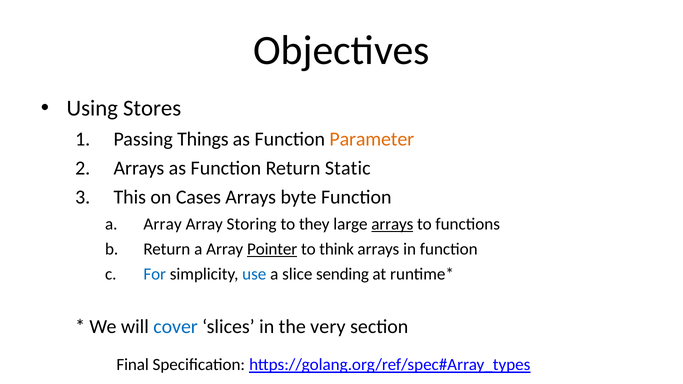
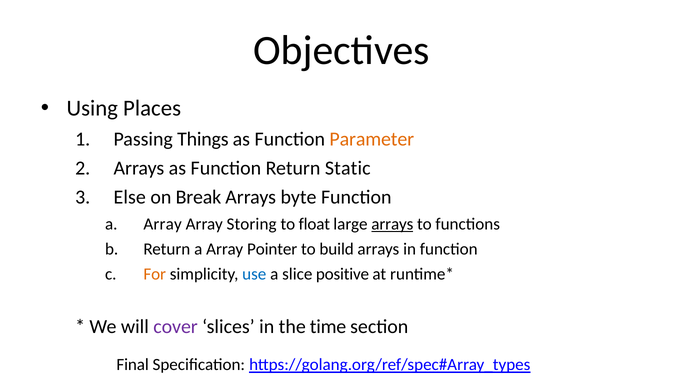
Stores: Stores -> Places (152, 108)
This: This -> Else (130, 198)
Cases: Cases -> Break (198, 198)
they: they -> float (314, 224)
Pointer underline: present -> none (272, 249)
think: think -> build (337, 249)
For colour: blue -> orange (155, 274)
sending: sending -> positive (343, 274)
cover colour: blue -> purple (176, 327)
very: very -> time (328, 327)
